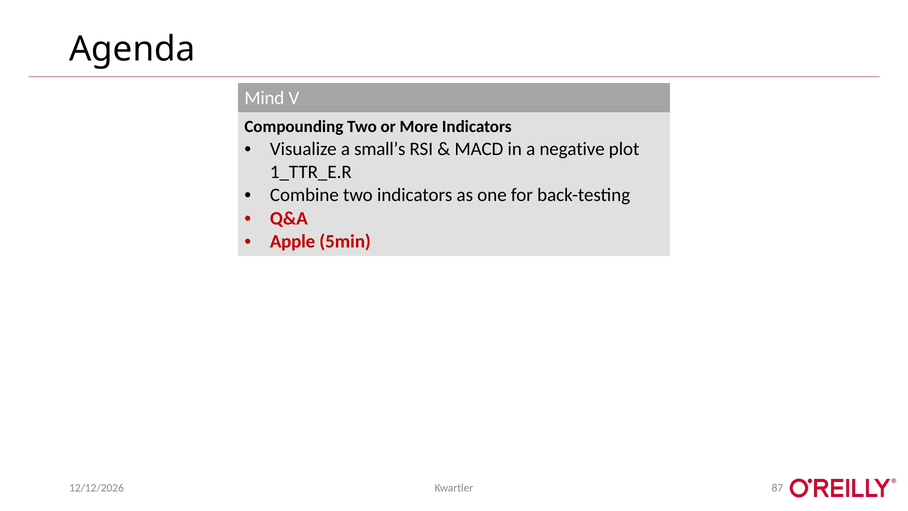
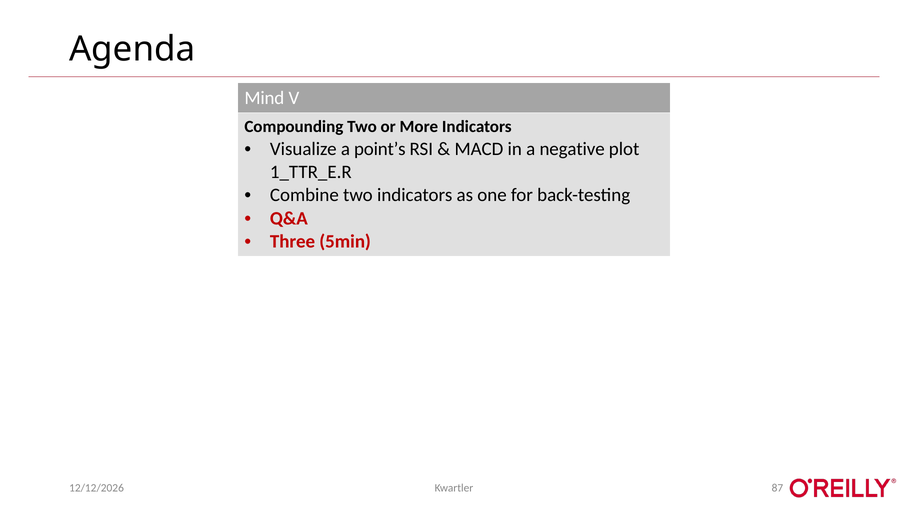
small’s: small’s -> point’s (380, 149)
Apple: Apple -> Three (293, 241)
